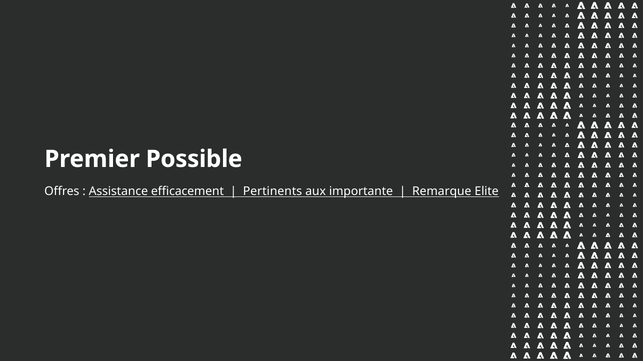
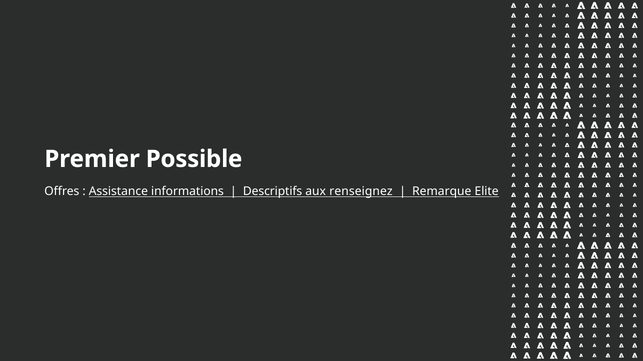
efficacement: efficacement -> informations (187, 192)
Pertinents: Pertinents -> Descriptifs (273, 192)
importante: importante -> renseignez (361, 192)
